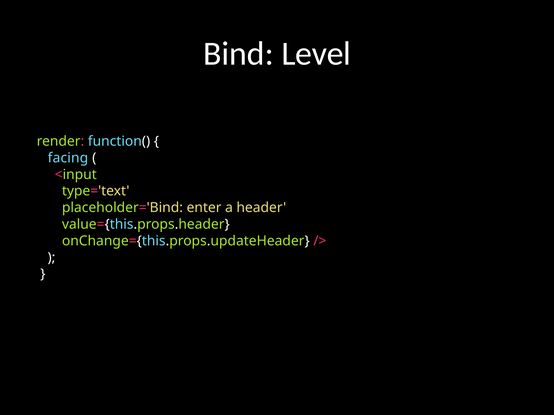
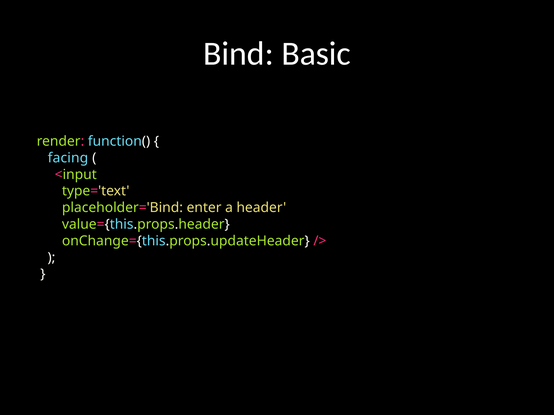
Level: Level -> Basic (316, 54)
